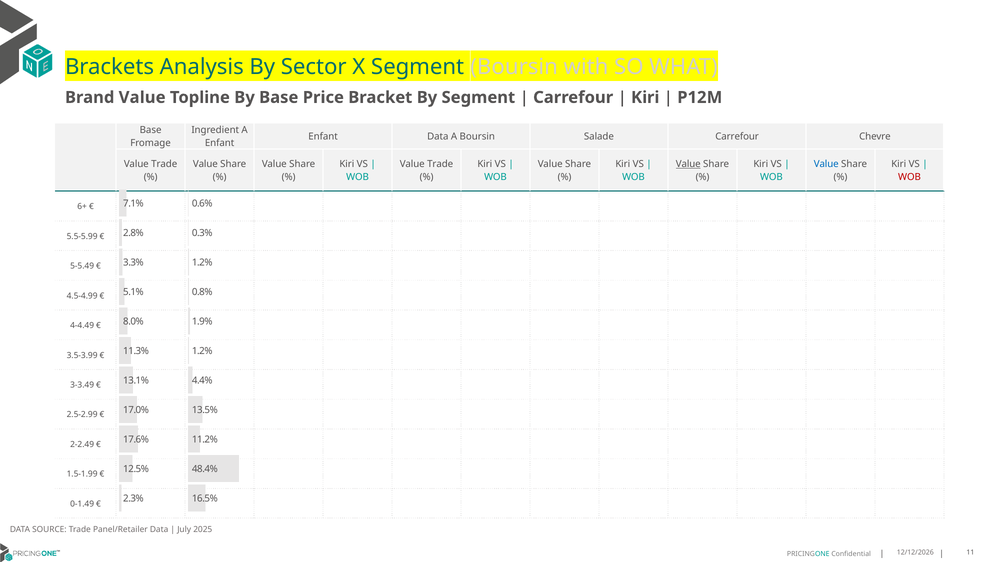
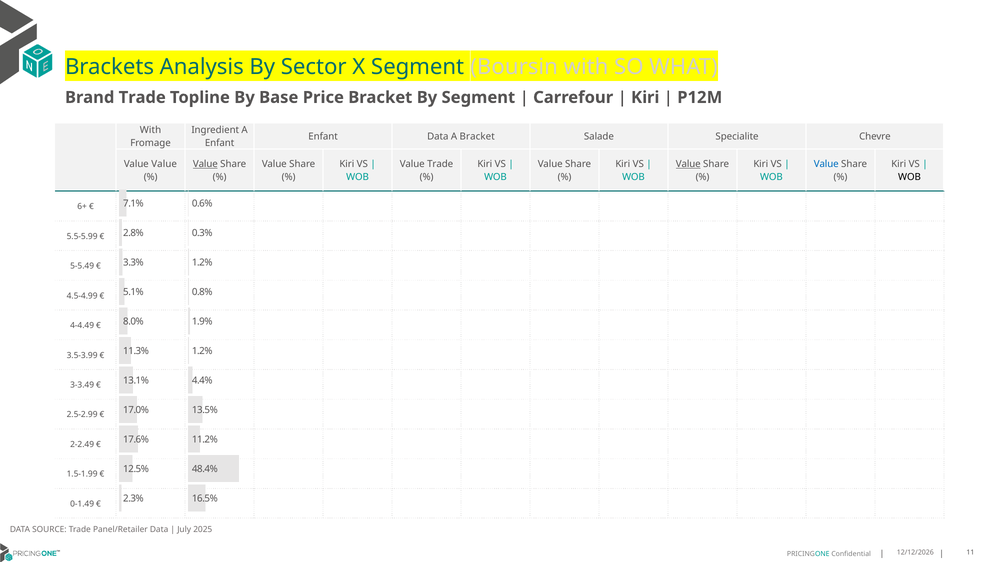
Brand Value: Value -> Trade (142, 97)
Base: Base -> With (151, 130)
A Boursin: Boursin -> Bracket (477, 136)
Salade Carrefour: Carrefour -> Specialite (737, 136)
Trade: Trade -> Value (164, 164)
Value underline: none -> present (205, 164)
WOB colour: red -> black (909, 177)
